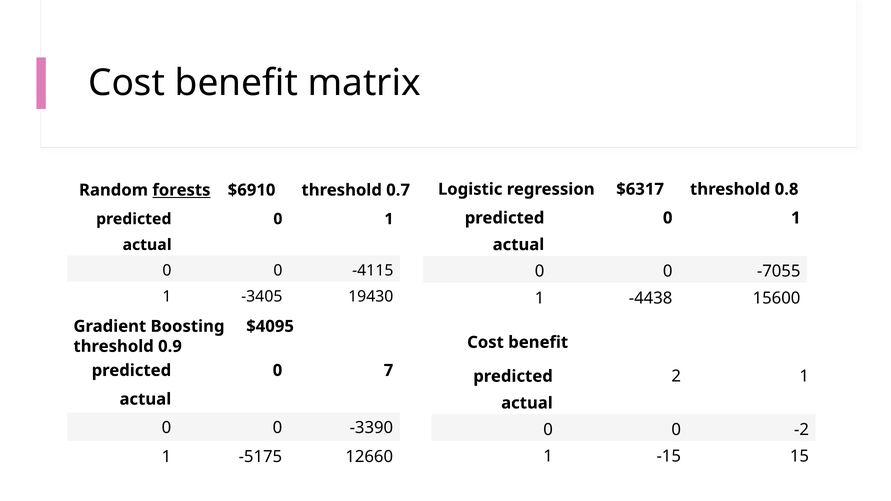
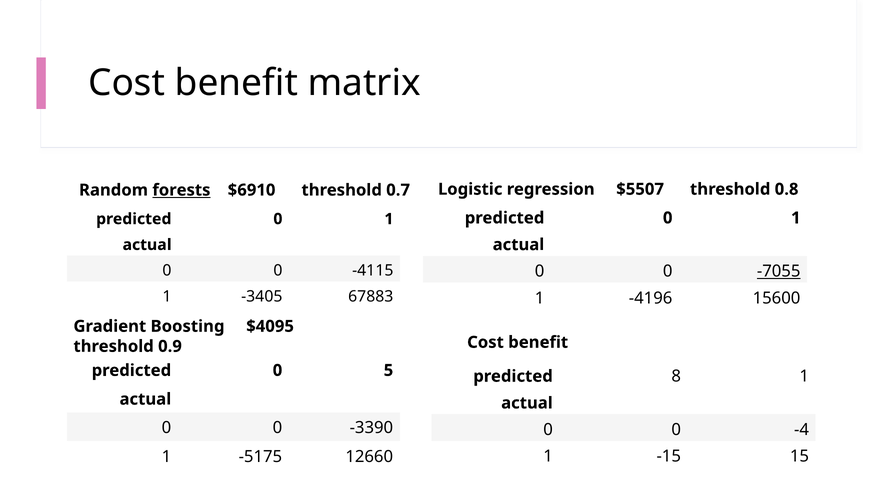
$6317: $6317 -> $5507 (640, 189)
-7055 underline: none -> present (779, 272)
19430: 19430 -> 67883 (371, 297)
-4438: -4438 -> -4196 (651, 298)
7: 7 -> 5 (388, 371)
2: 2 -> 8 (676, 376)
-2: -2 -> -4 (802, 430)
